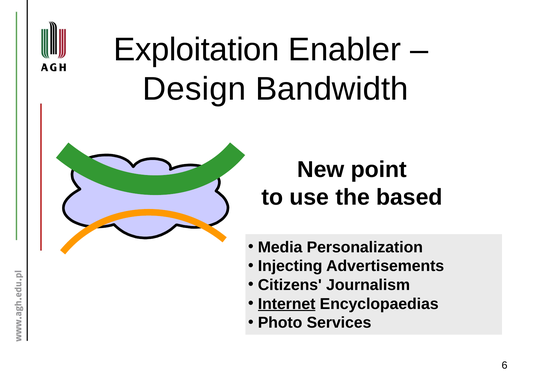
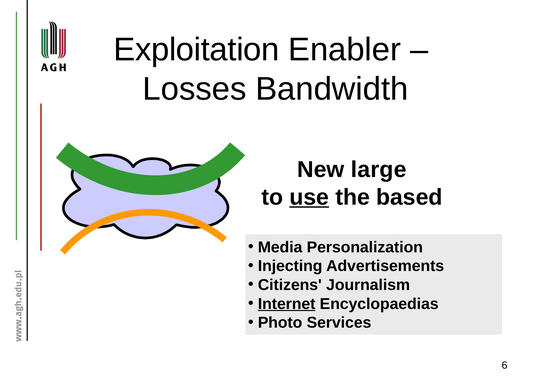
Design: Design -> Losses (195, 89)
point: point -> large (379, 170)
use underline: none -> present (309, 197)
